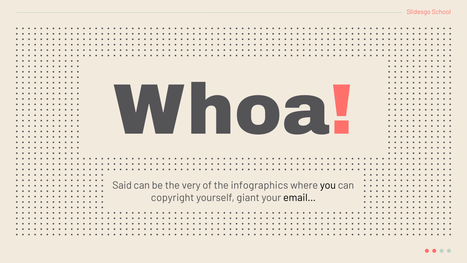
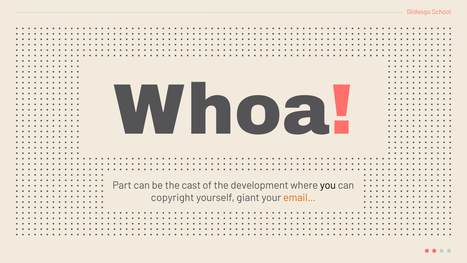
Said: Said -> Part (122, 185)
very: very -> cast (191, 185)
infographics: infographics -> development (260, 185)
email… colour: black -> orange (300, 198)
